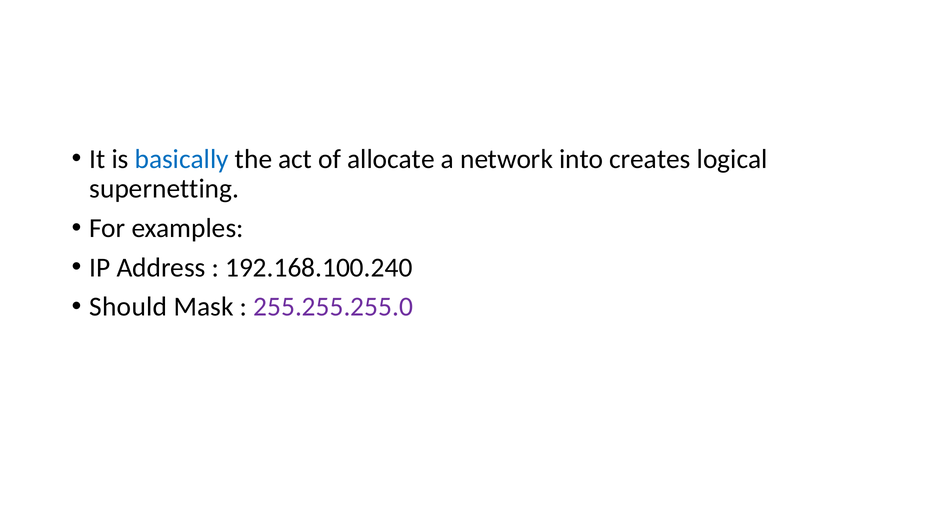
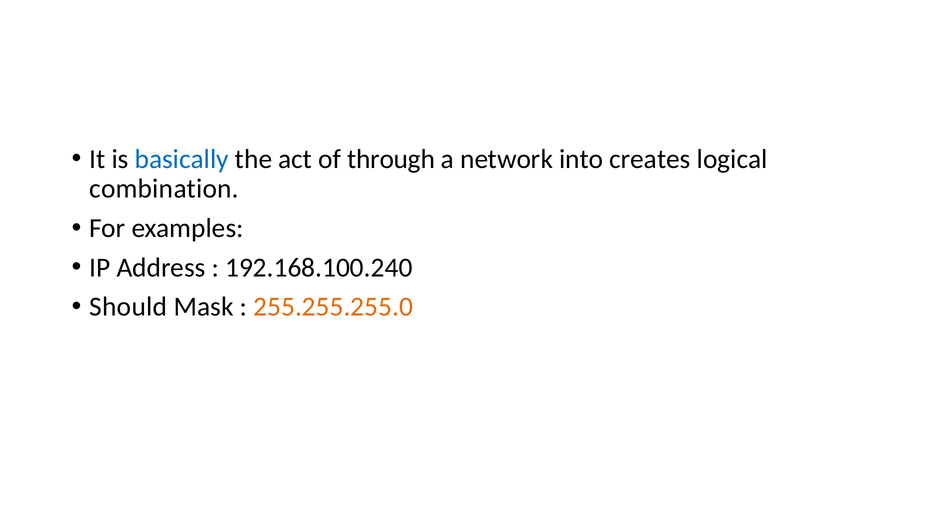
allocate: allocate -> through (391, 159)
supernetting: supernetting -> combination (164, 189)
255.255.255.0 colour: purple -> orange (333, 307)
